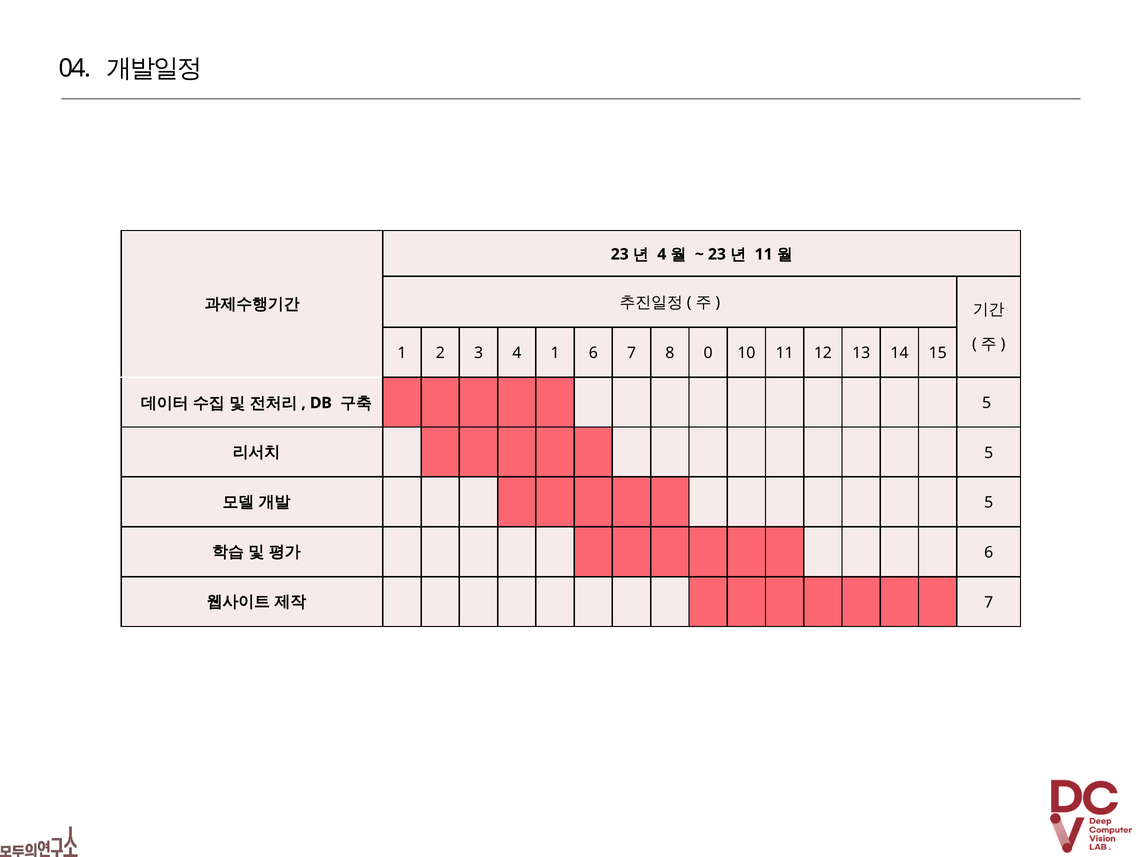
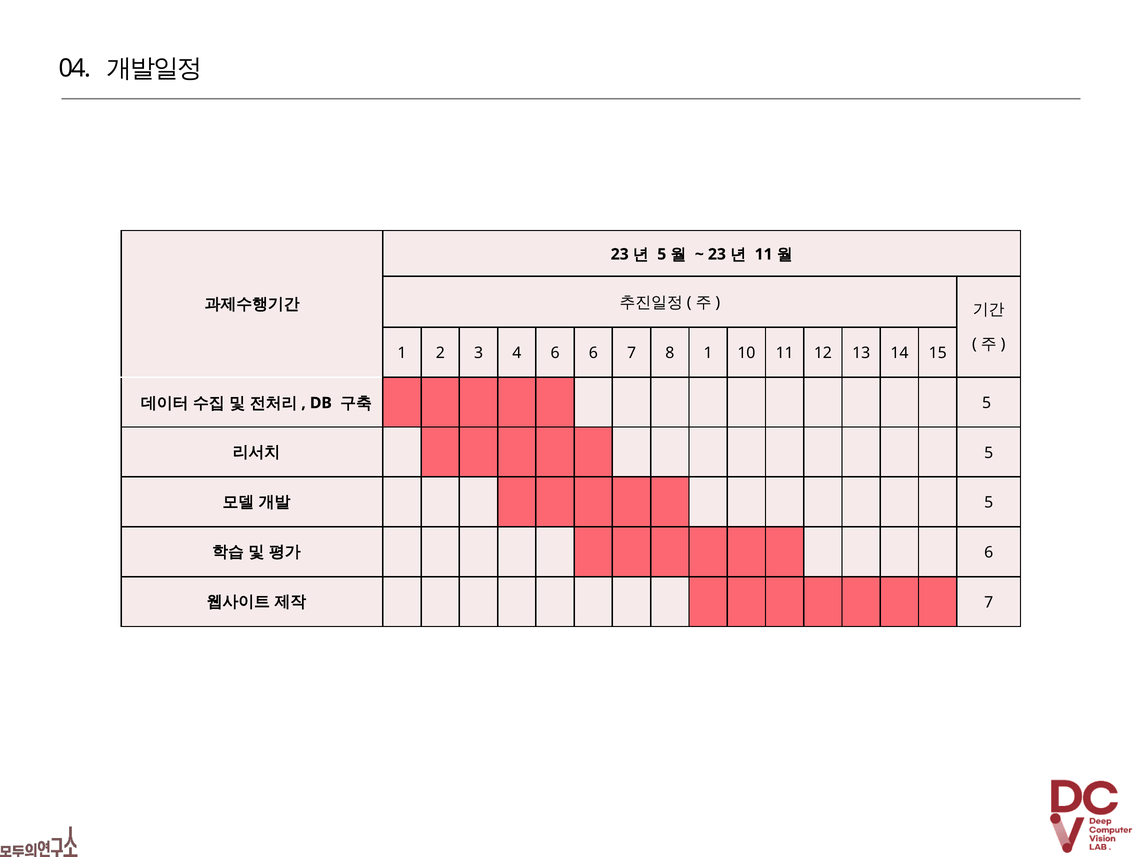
4: 4 -> 5 (662, 254)
4 1: 1 -> 6 (555, 353)
8 0: 0 -> 1 (708, 353)
